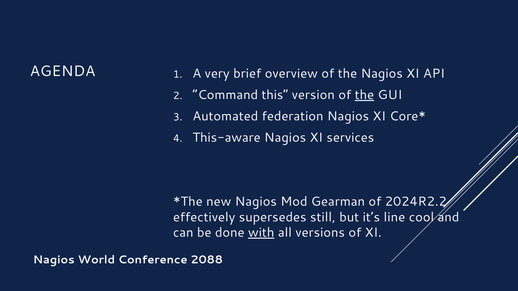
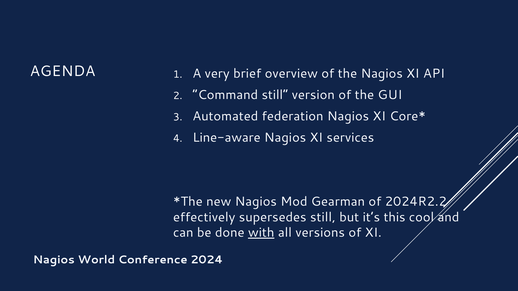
Command this: this -> still (275, 95)
the underline: present -> none (364, 95)
This-aware: This-aware -> Line-aware (227, 138)
line: line -> this (395, 217)
2088: 2088 -> 2024 (207, 260)
